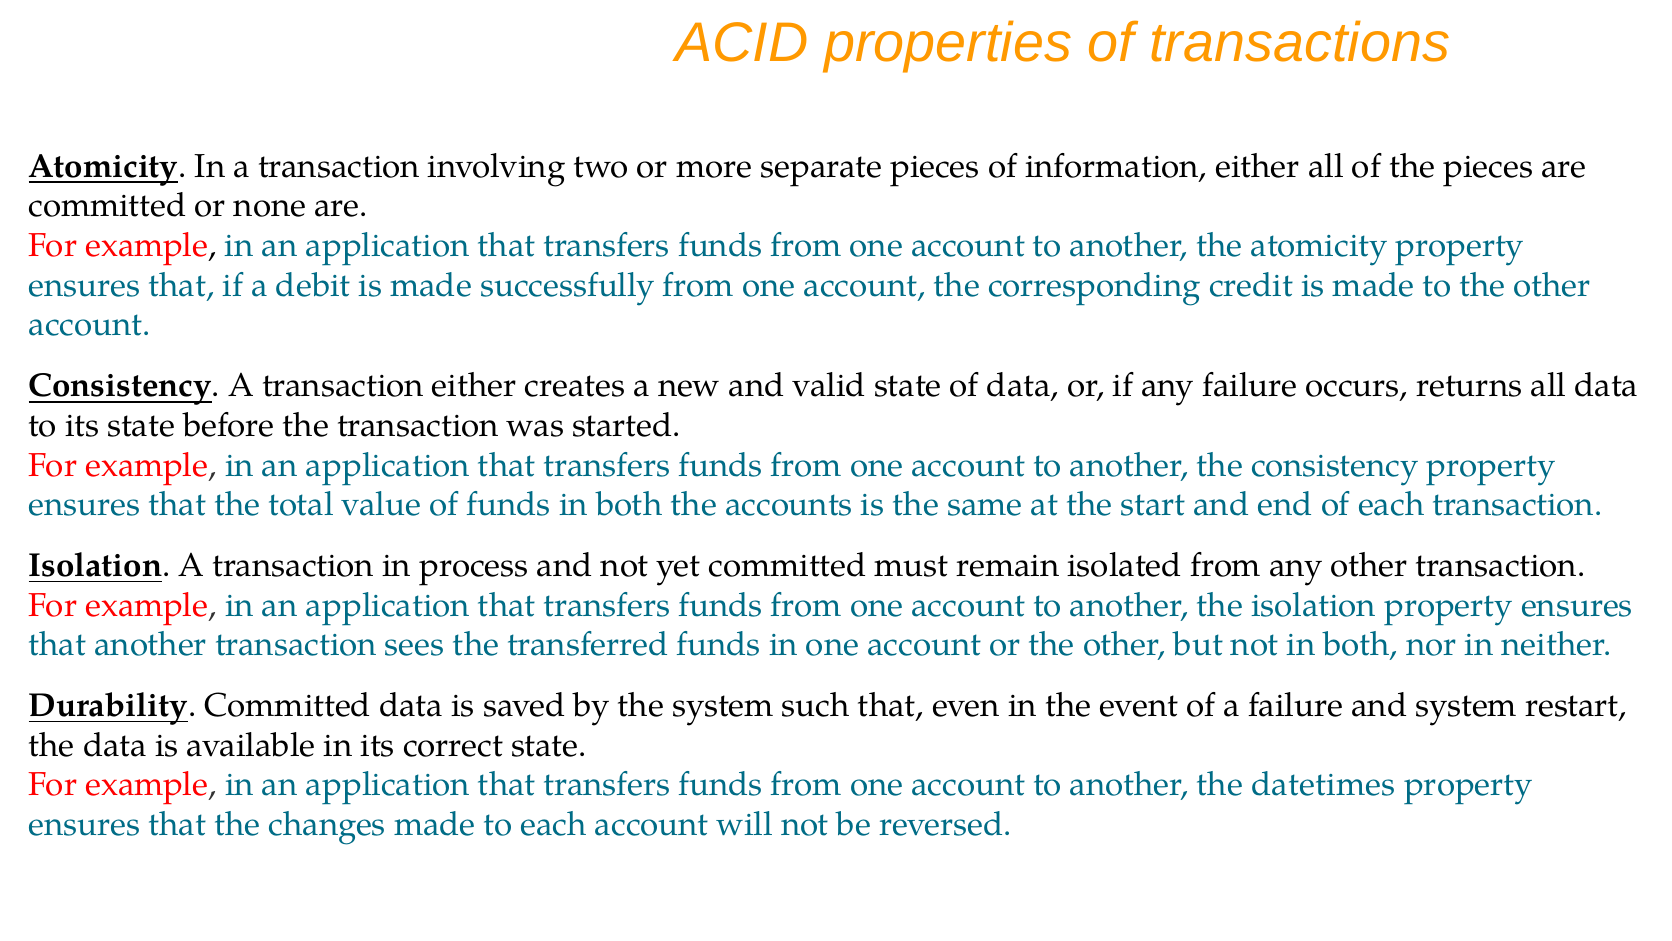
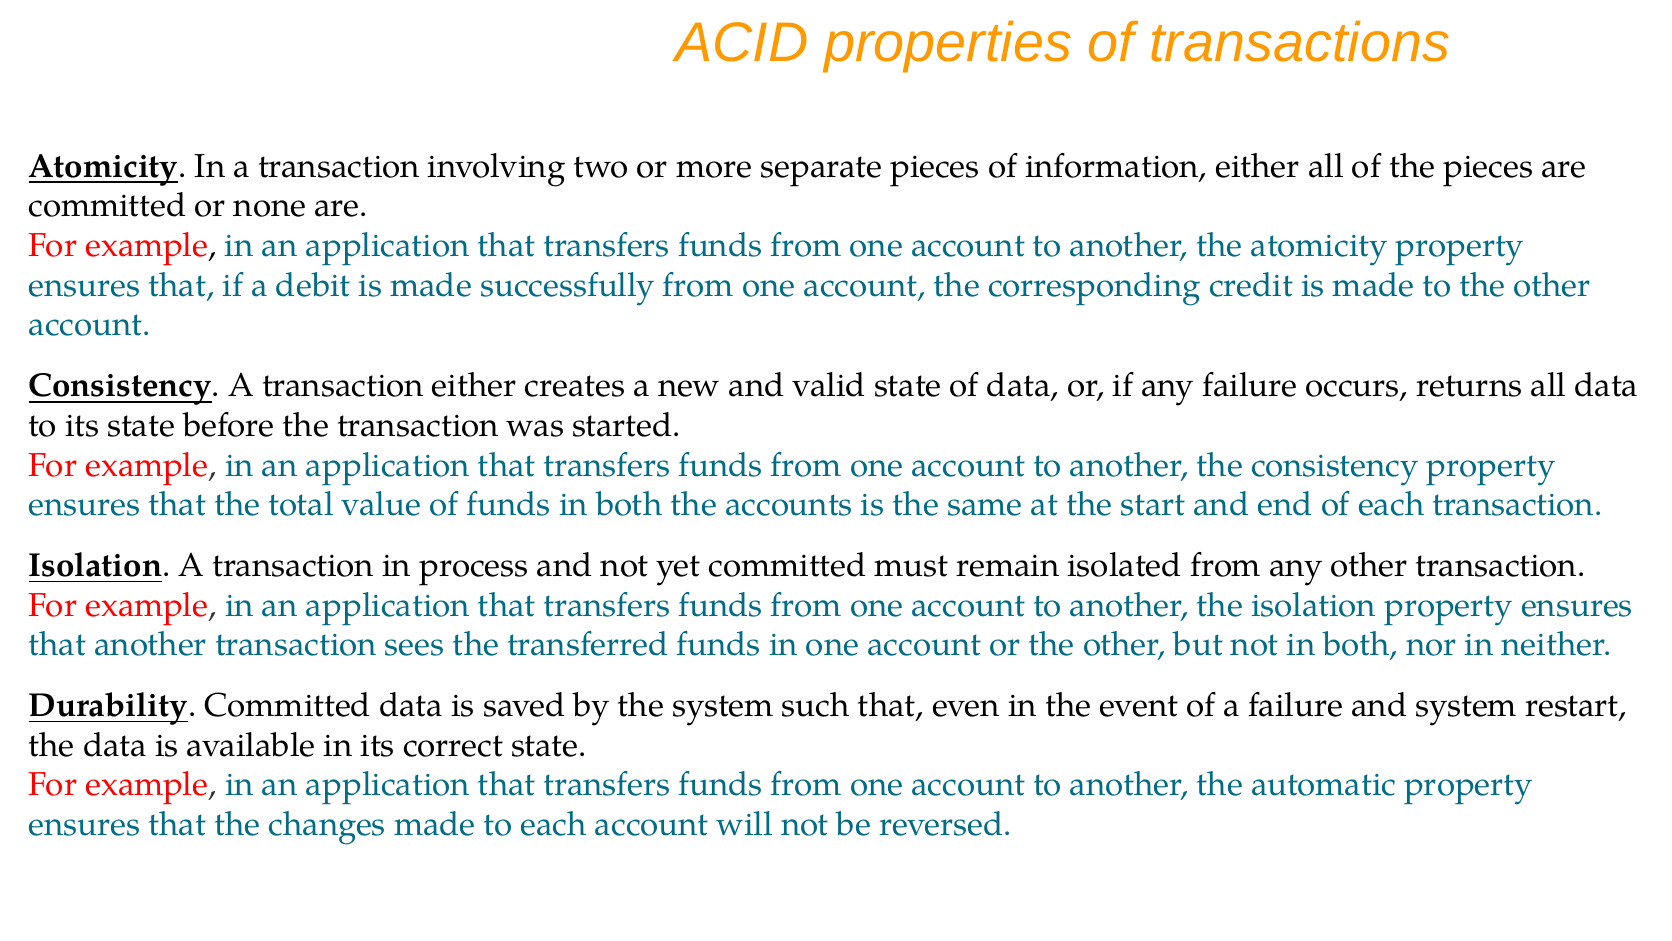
datetimes: datetimes -> automatic (1324, 785)
